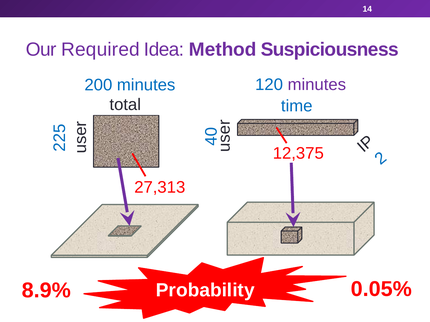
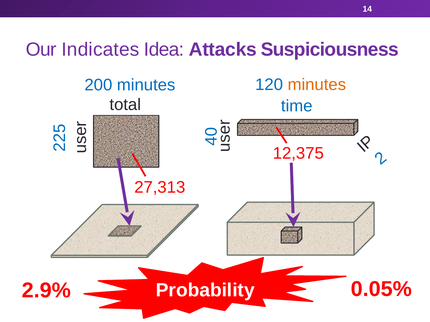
Required: Required -> Indicates (100, 50)
Method: Method -> Attacks (223, 50)
minutes colour: purple -> orange (317, 85)
8.9%: 8.9% -> 2.9% (46, 291)
